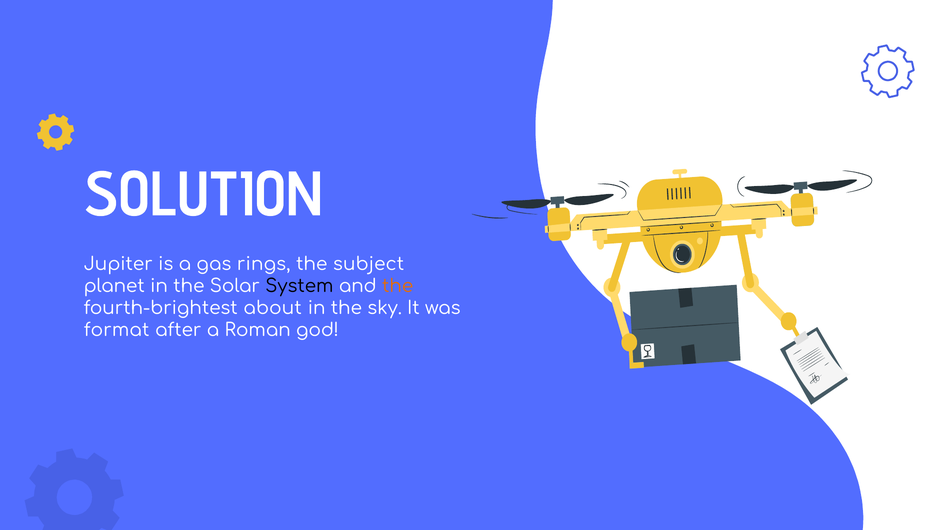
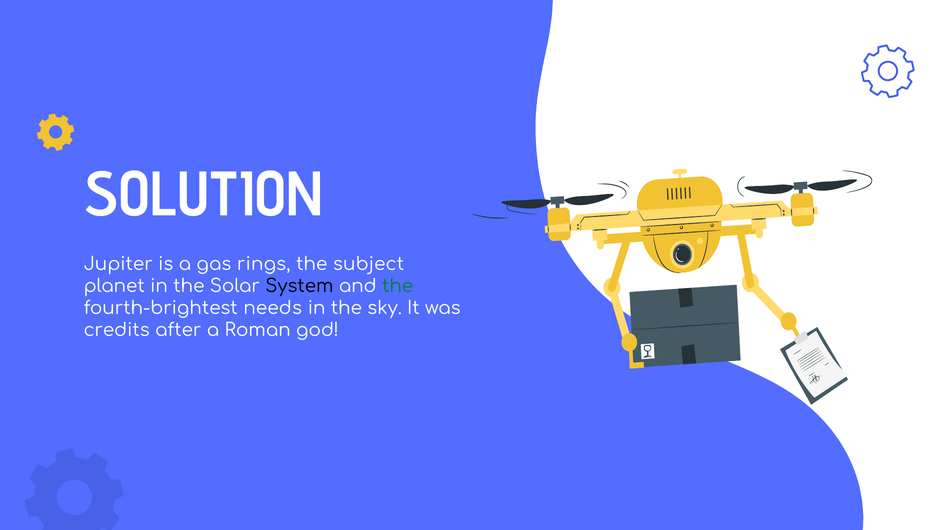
the colour: orange -> green (398, 286)
about: about -> needs (273, 308)
format: format -> credits (117, 330)
